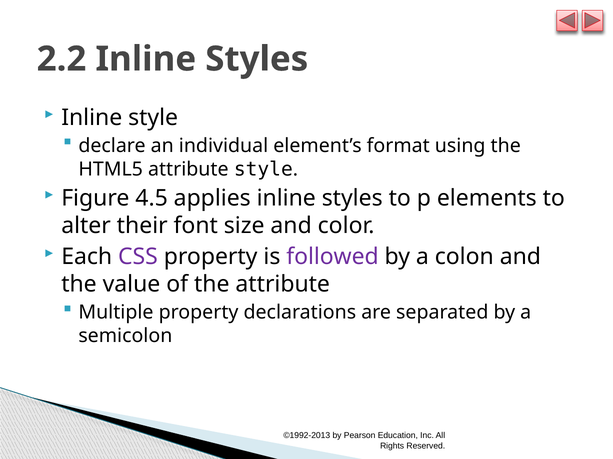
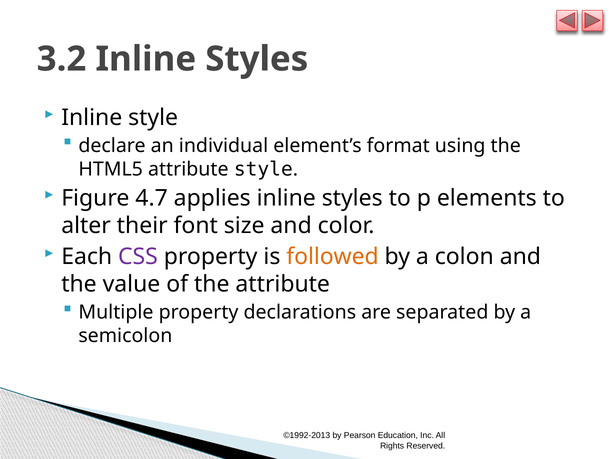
2.2: 2.2 -> 3.2 (62, 59)
4.5: 4.5 -> 4.7 (152, 199)
followed colour: purple -> orange (333, 257)
